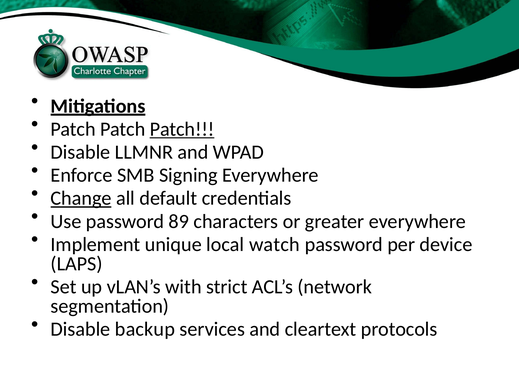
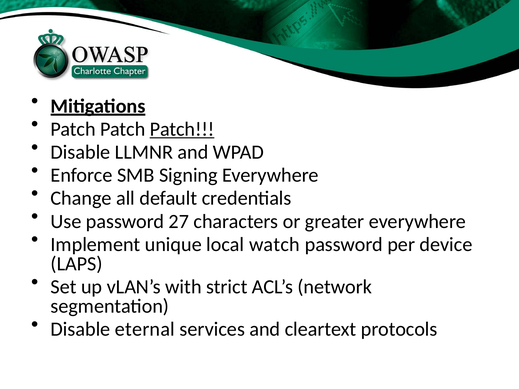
Change underline: present -> none (81, 198)
89: 89 -> 27 (179, 221)
backup: backup -> eternal (145, 329)
